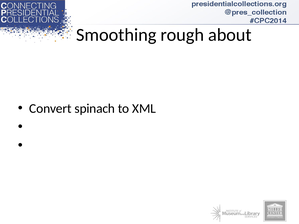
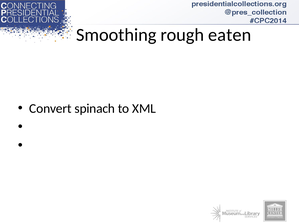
about: about -> eaten (230, 35)
